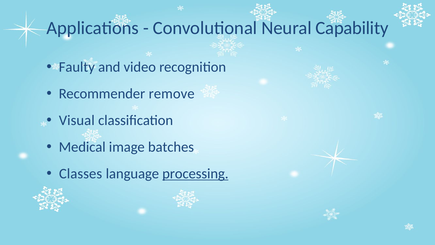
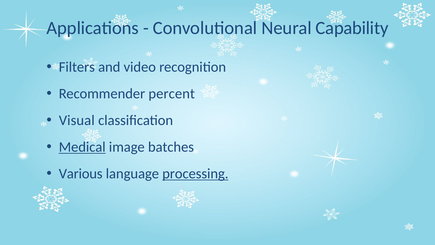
Faulty: Faulty -> Filters (77, 67)
remove: remove -> percent (172, 94)
Medical underline: none -> present (82, 147)
Classes: Classes -> Various (81, 174)
